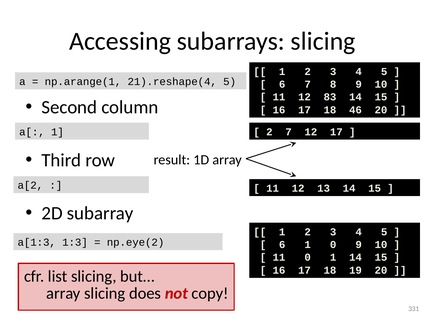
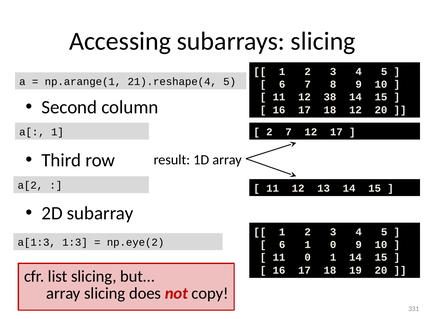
83: 83 -> 38 (330, 97)
18 46: 46 -> 12 (355, 110)
